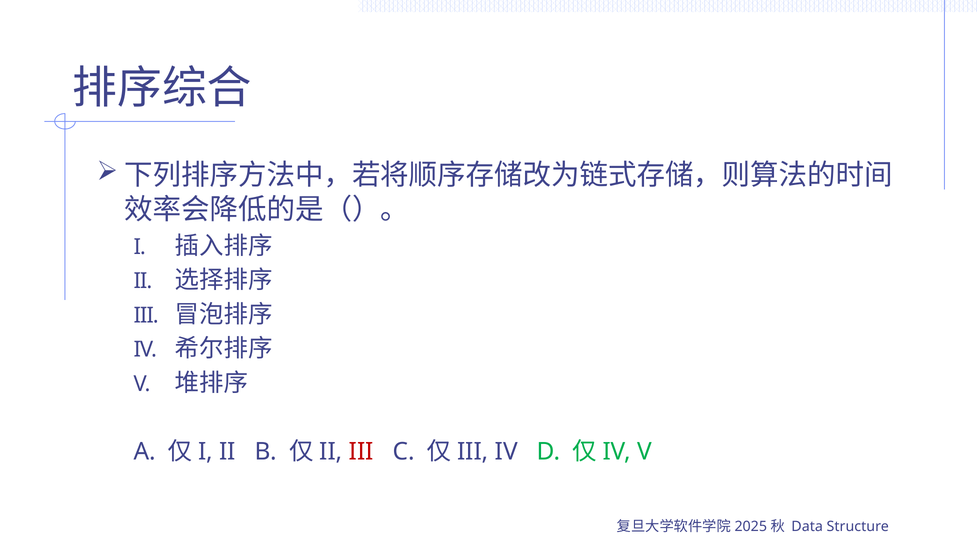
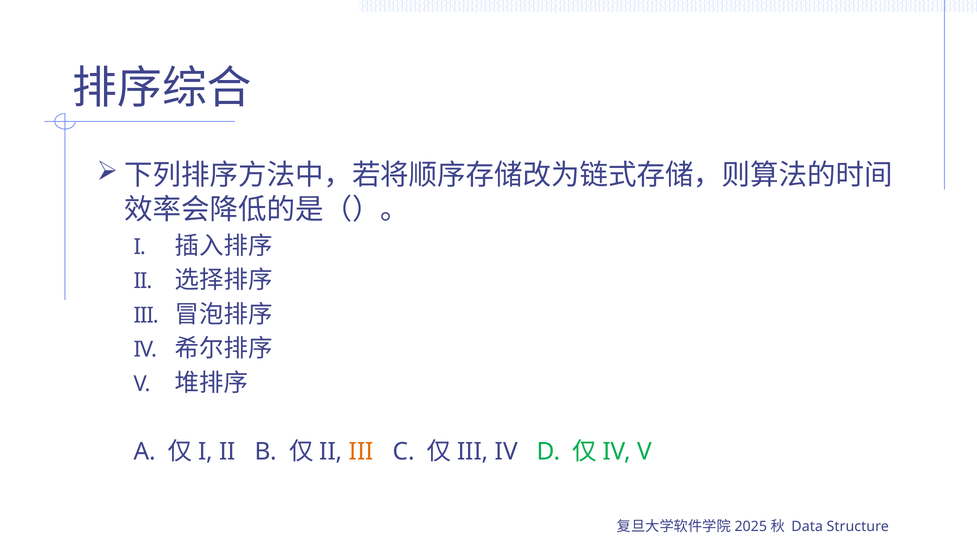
III colour: red -> orange (361, 451)
